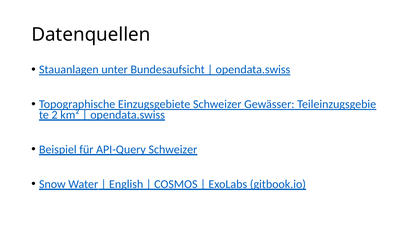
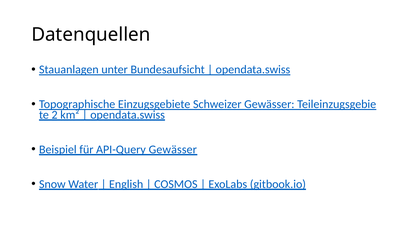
API-Query Schweizer: Schweizer -> Gewässer (173, 150)
